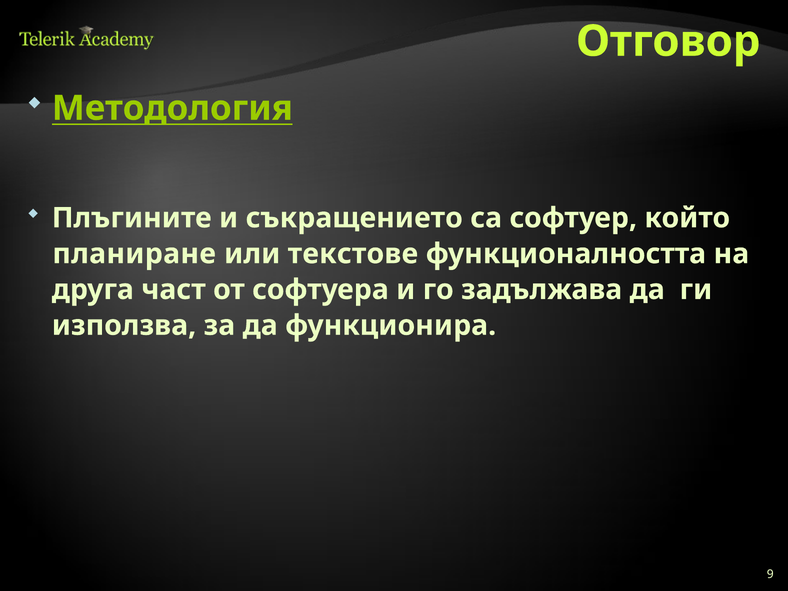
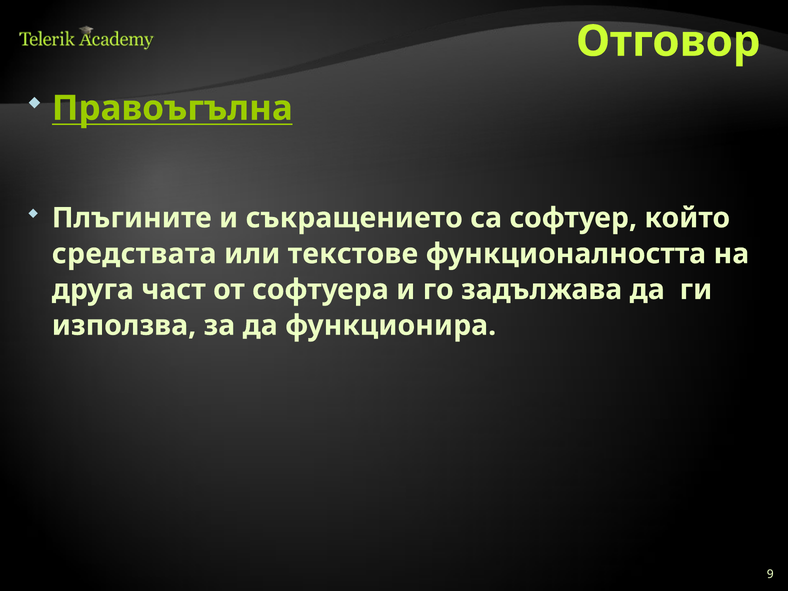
Методология: Методология -> Правоъгълна (172, 108)
планиране: планиране -> средствата (134, 254)
